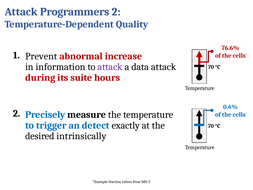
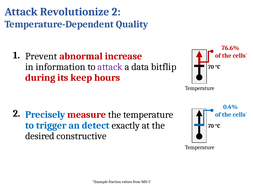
Programmers: Programmers -> Revolutionize (75, 12)
data attack: attack -> bitflip (164, 67)
suite: suite -> keep (81, 77)
measure colour: black -> red (87, 115)
intrinsically: intrinsically -> constructive (81, 136)
